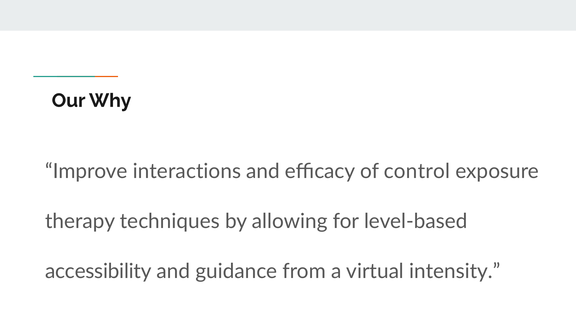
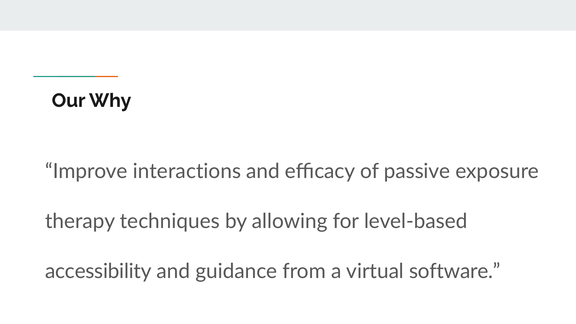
control: control -> passive (417, 171)
intensity: intensity -> software (455, 271)
